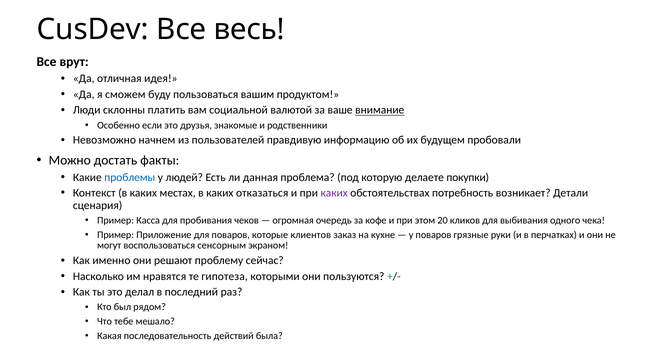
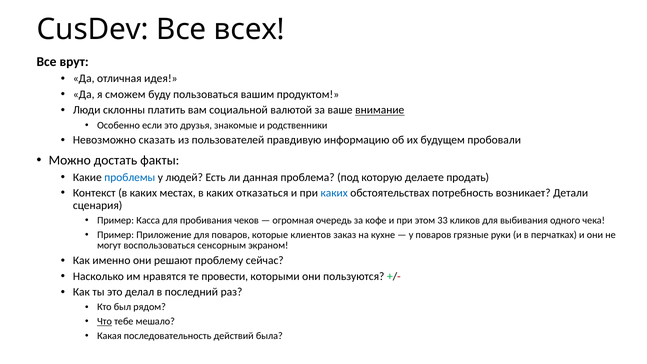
весь: весь -> всех (249, 30)
начнем: начнем -> сказать (157, 140)
покупки: покупки -> продать (468, 177)
каких colour: purple -> blue (334, 193)
20: 20 -> 33 (443, 220)
гипотеза: гипотеза -> провести (225, 276)
Что underline: none -> present (105, 321)
